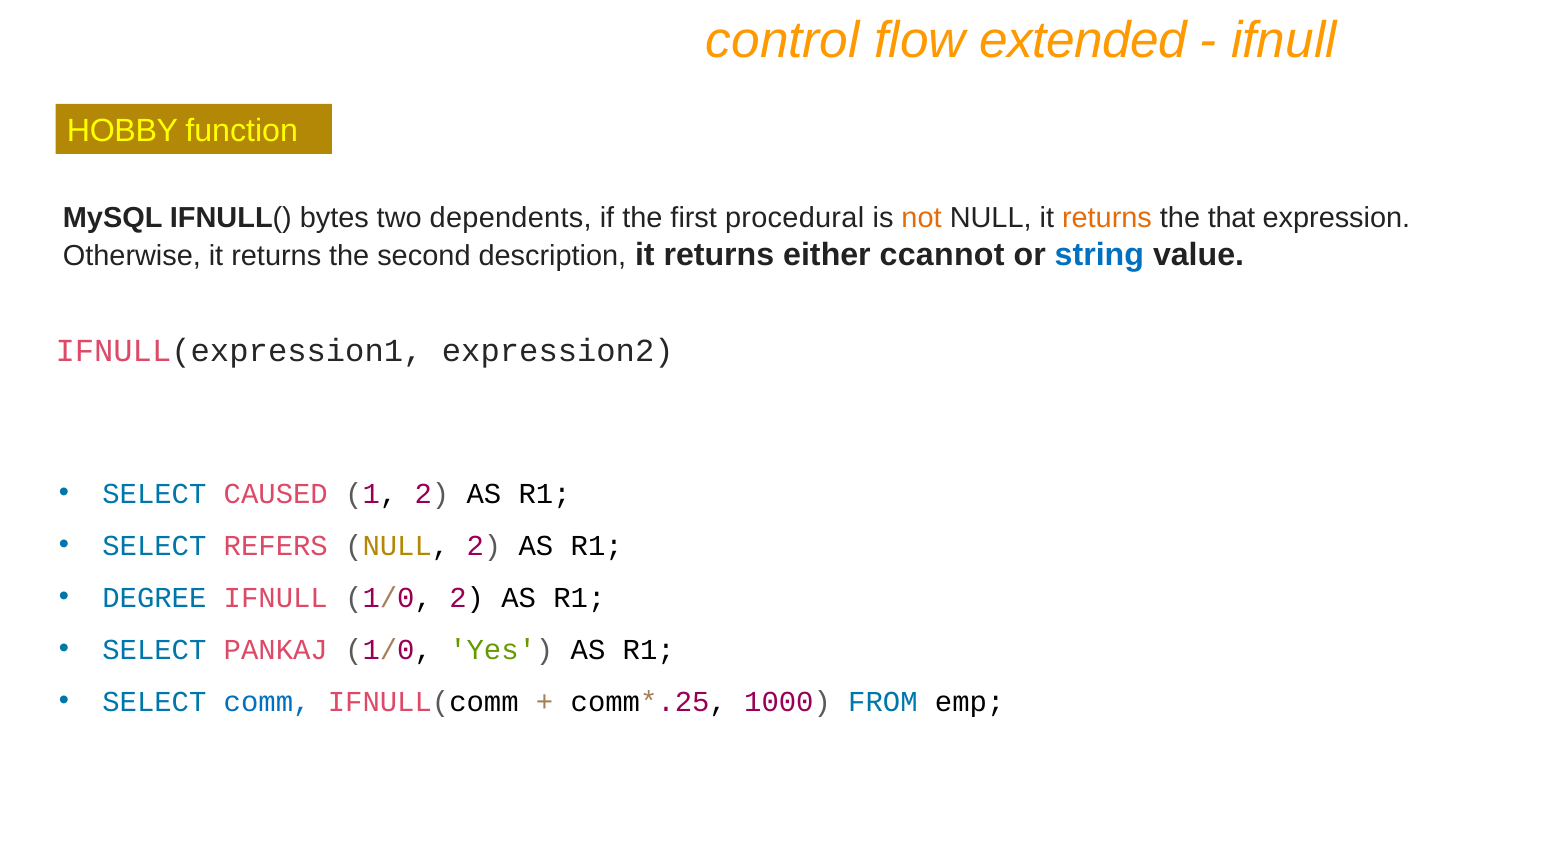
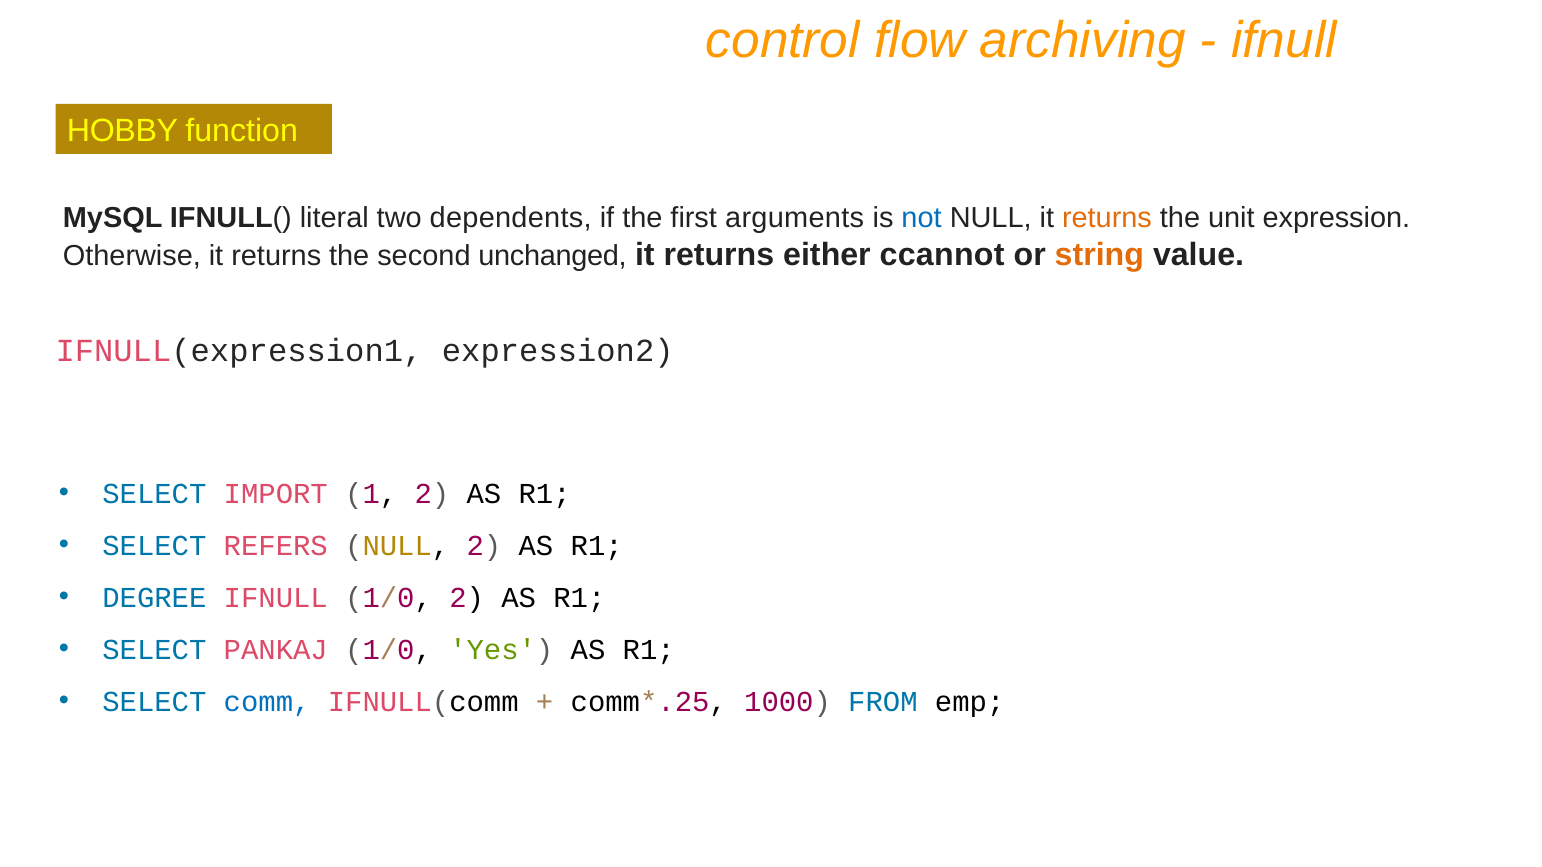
extended: extended -> archiving (1083, 40)
bytes: bytes -> literal (334, 218)
procedural: procedural -> arguments (795, 218)
not colour: orange -> blue (922, 218)
that: that -> unit (1231, 218)
description: description -> unchanged (553, 256)
string colour: blue -> orange (1099, 255)
CAUSED: CAUSED -> IMPORT (276, 494)
